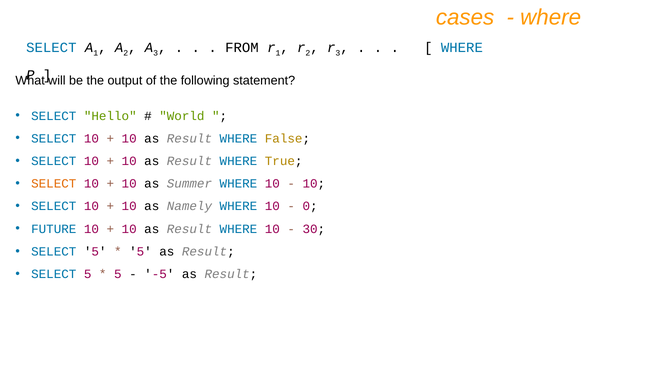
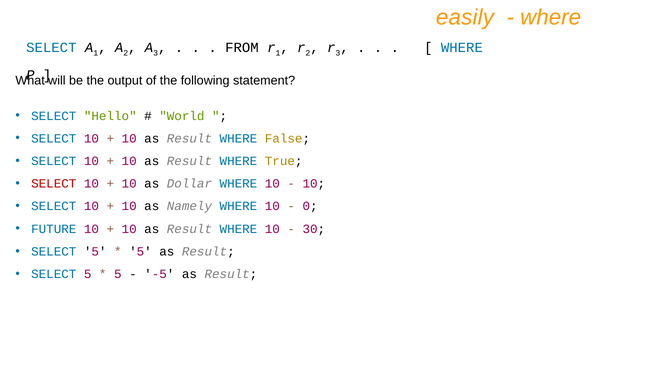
cases: cases -> easily (465, 17)
SELECT colour: orange -> red (54, 184)
Summer: Summer -> Dollar (189, 184)
